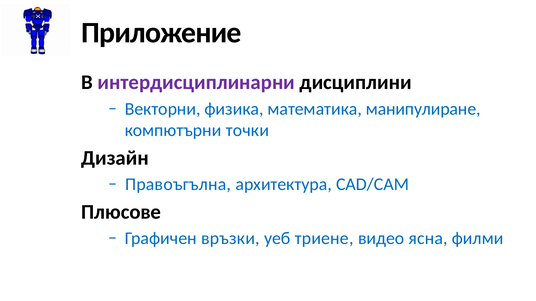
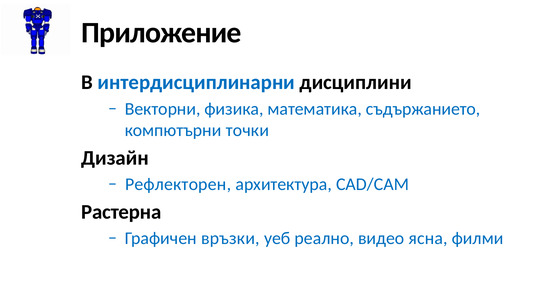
интердисциплинарни colour: purple -> blue (196, 82)
манипулиране: манипулиране -> съдържанието (423, 109)
Правоъгълна: Правоъгълна -> Рефлекторен (178, 185)
Плюсове: Плюсове -> Растерна (121, 212)
триене: триене -> реално (324, 239)
